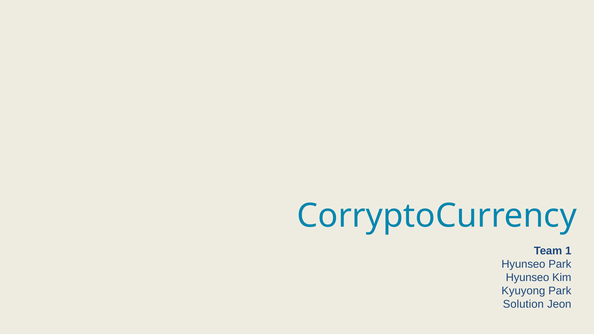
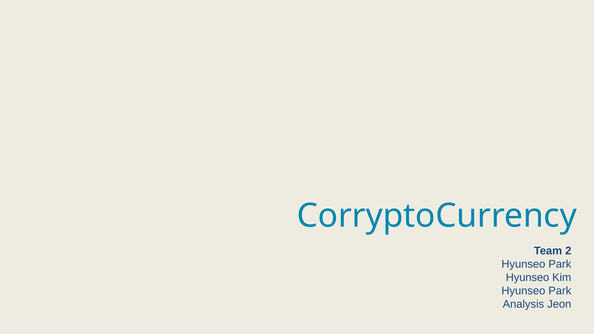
1: 1 -> 2 (568, 251)
Kyuyong: Kyuyong -> Hyunseo (523, 291)
Solution: Solution -> Analysis (523, 304)
